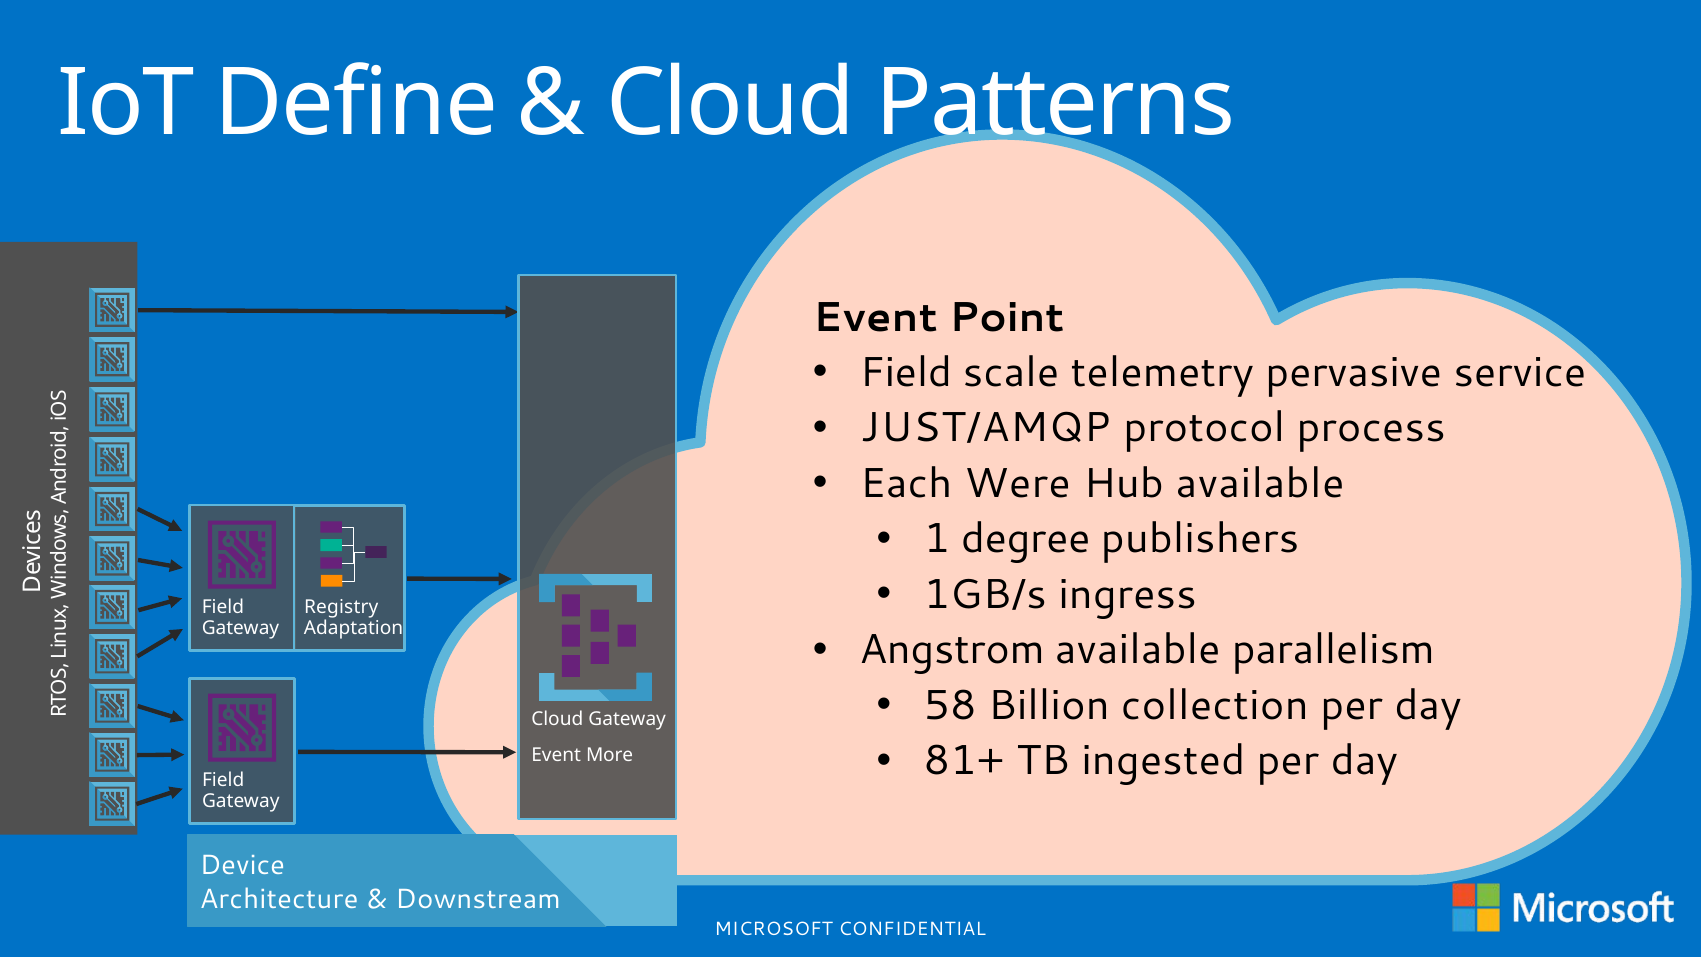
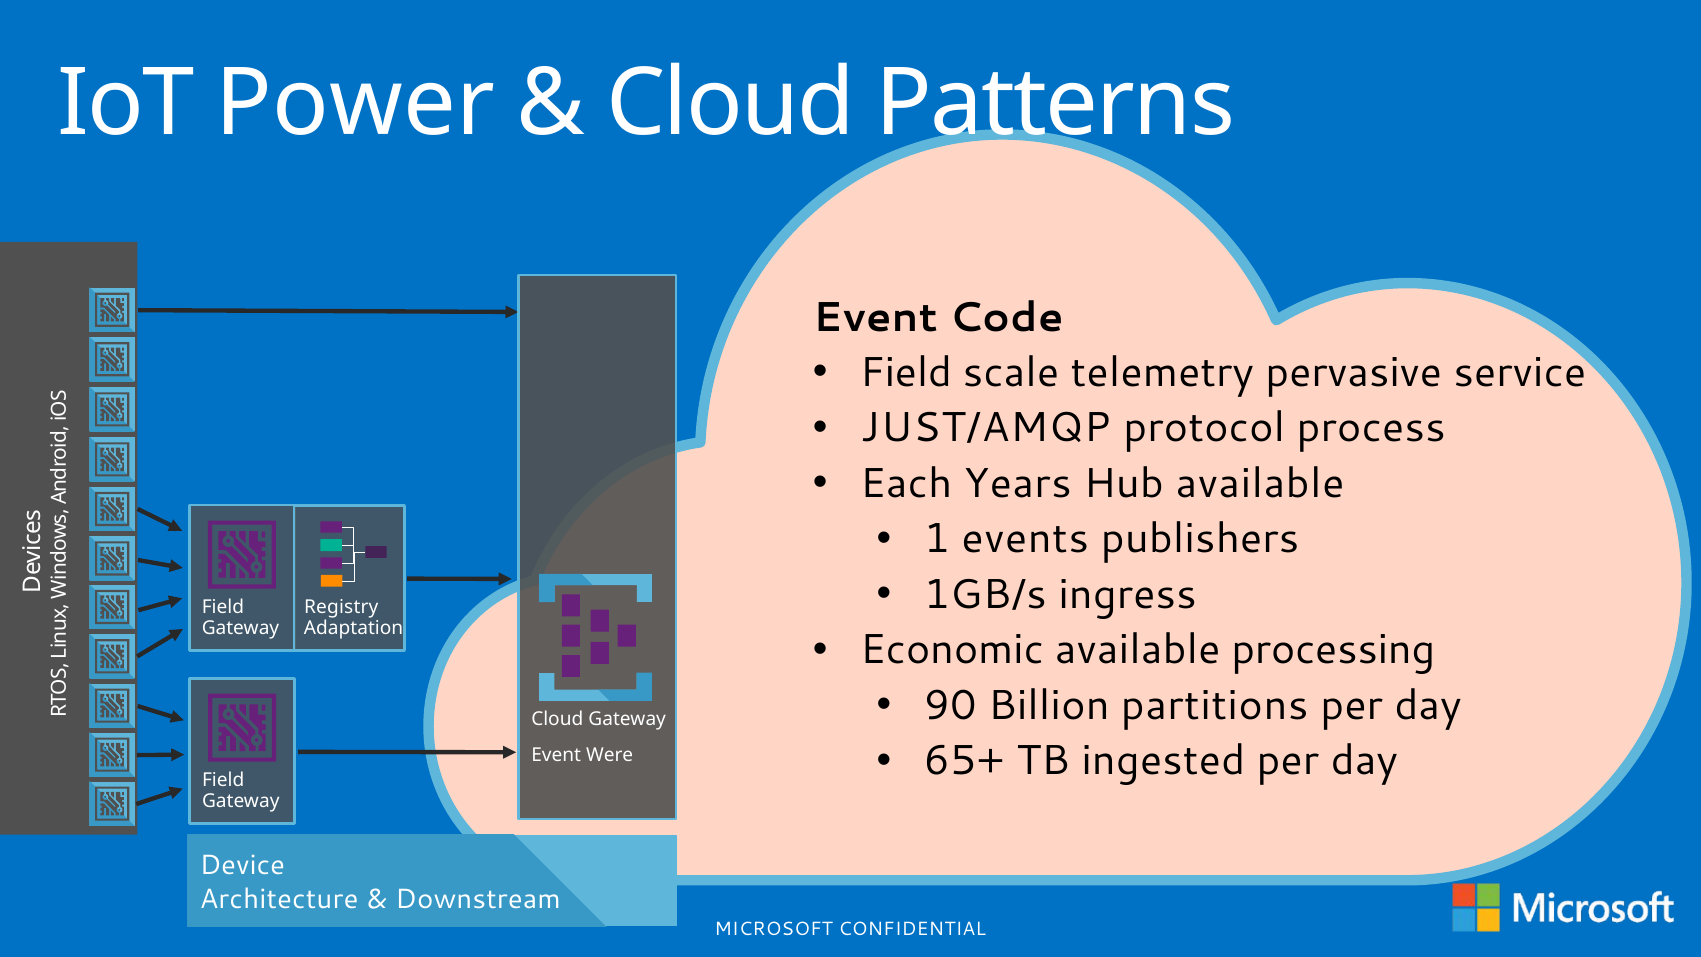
Define: Define -> Power (356, 103)
Point: Point -> Code (1006, 317)
Were: Were -> Years (1018, 483)
degree: degree -> events (1025, 539)
Angstrom: Angstrom -> Economic (952, 650)
parallelism: parallelism -> processing (1333, 650)
58: 58 -> 90 (950, 705)
collection: collection -> partitions (1215, 705)
81+: 81+ -> 65+ (964, 761)
More: More -> Were (610, 755)
